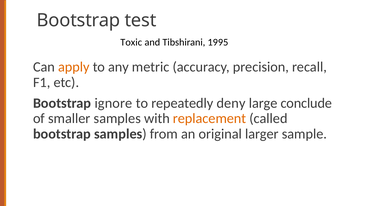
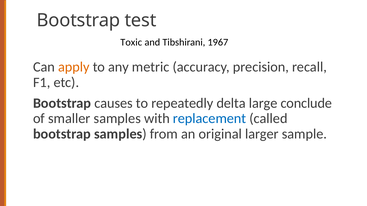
1995: 1995 -> 1967 (218, 42)
ignore: ignore -> causes (114, 103)
deny: deny -> delta (231, 103)
replacement colour: orange -> blue (210, 119)
